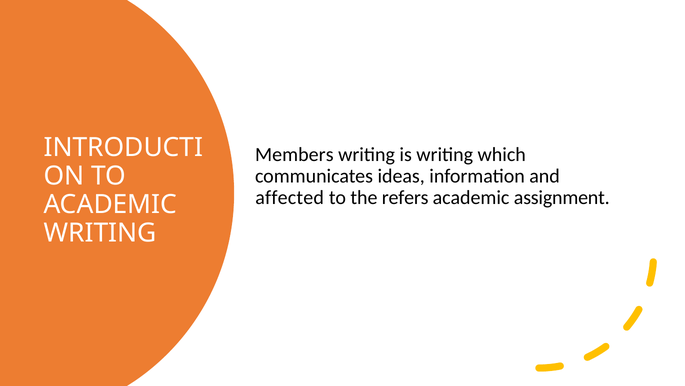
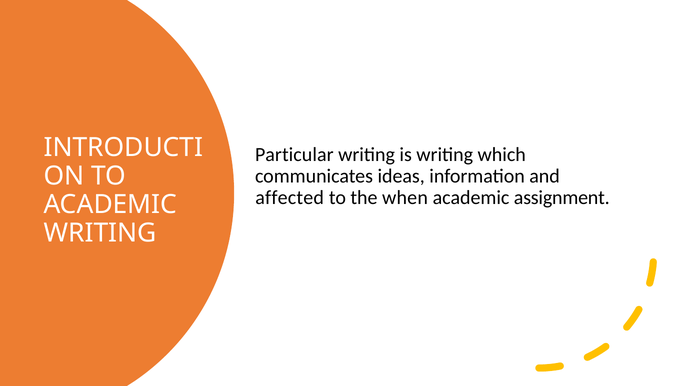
Members: Members -> Particular (294, 154)
refers: refers -> when (405, 197)
